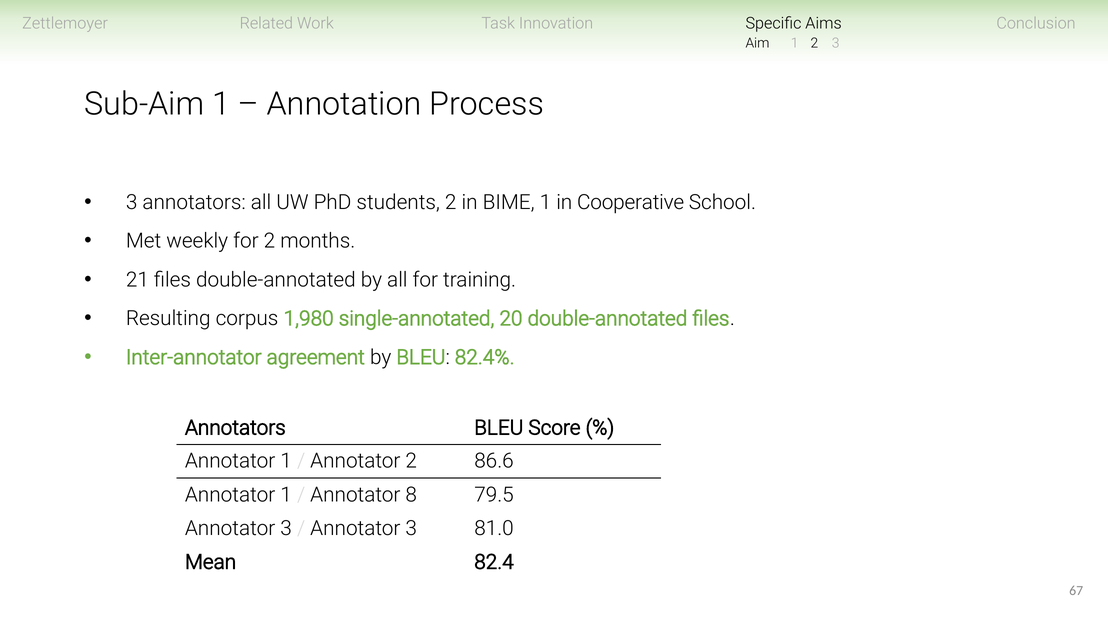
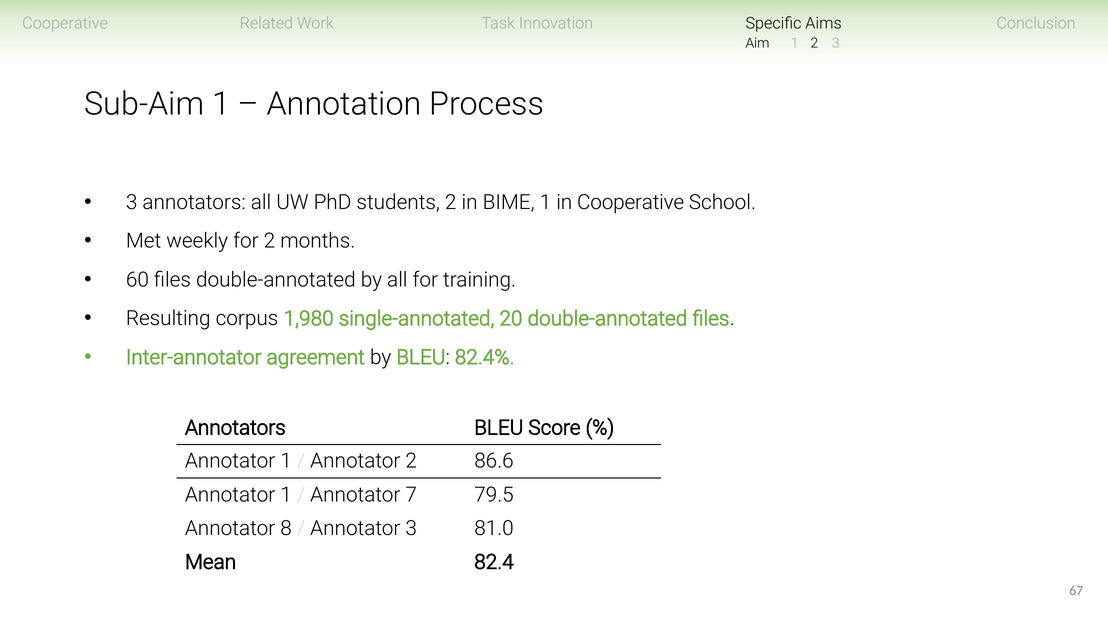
Zettlemoyer: Zettlemoyer -> Cooperative (65, 24)
21: 21 -> 60 (137, 280)
8: 8 -> 7 (411, 495)
3: 3 -> 8 (286, 529)
